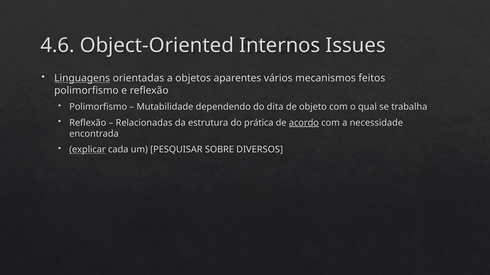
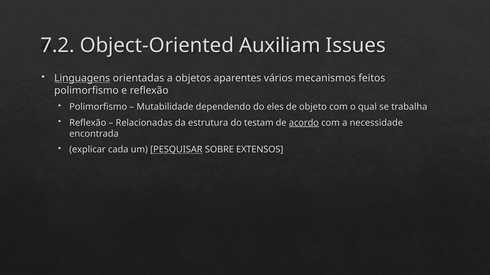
4.6: 4.6 -> 7.2 (58, 45)
Internos: Internos -> Auxiliam (280, 45)
dita: dita -> eles (275, 107)
prática: prática -> testam (259, 123)
explicar underline: present -> none (87, 150)
PESQUISAR underline: none -> present (176, 150)
DIVERSOS: DIVERSOS -> EXTENSOS (260, 150)
